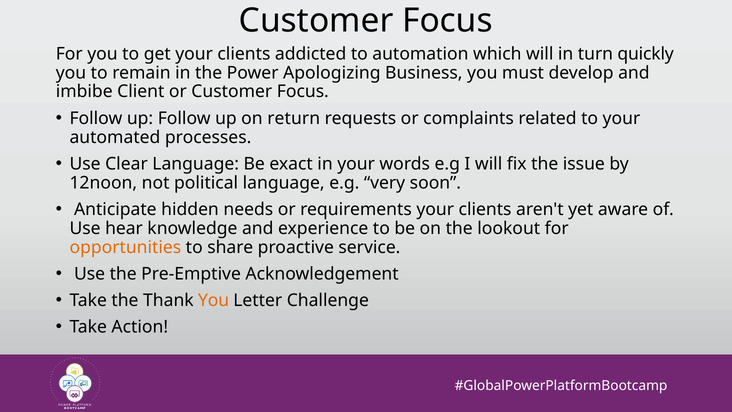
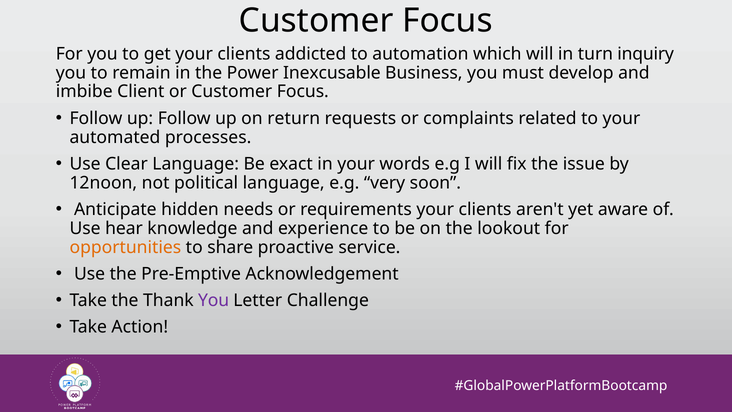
quickly: quickly -> inquiry (646, 54)
Apologizing: Apologizing -> Inexcusable (332, 73)
You colour: orange -> purple (214, 300)
